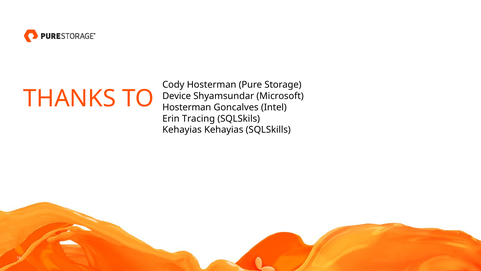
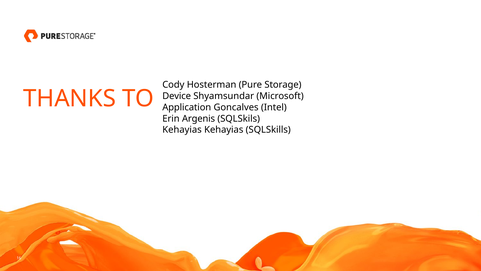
Hosterman: Hosterman -> Application (187, 107)
Tracing: Tracing -> Argenis (199, 118)
